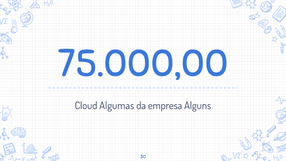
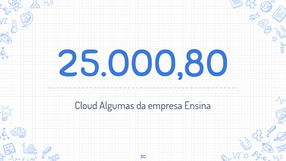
75.000,00: 75.000,00 -> 25.000,80 (143, 64)
Alguns: Alguns -> Ensina (198, 106)
